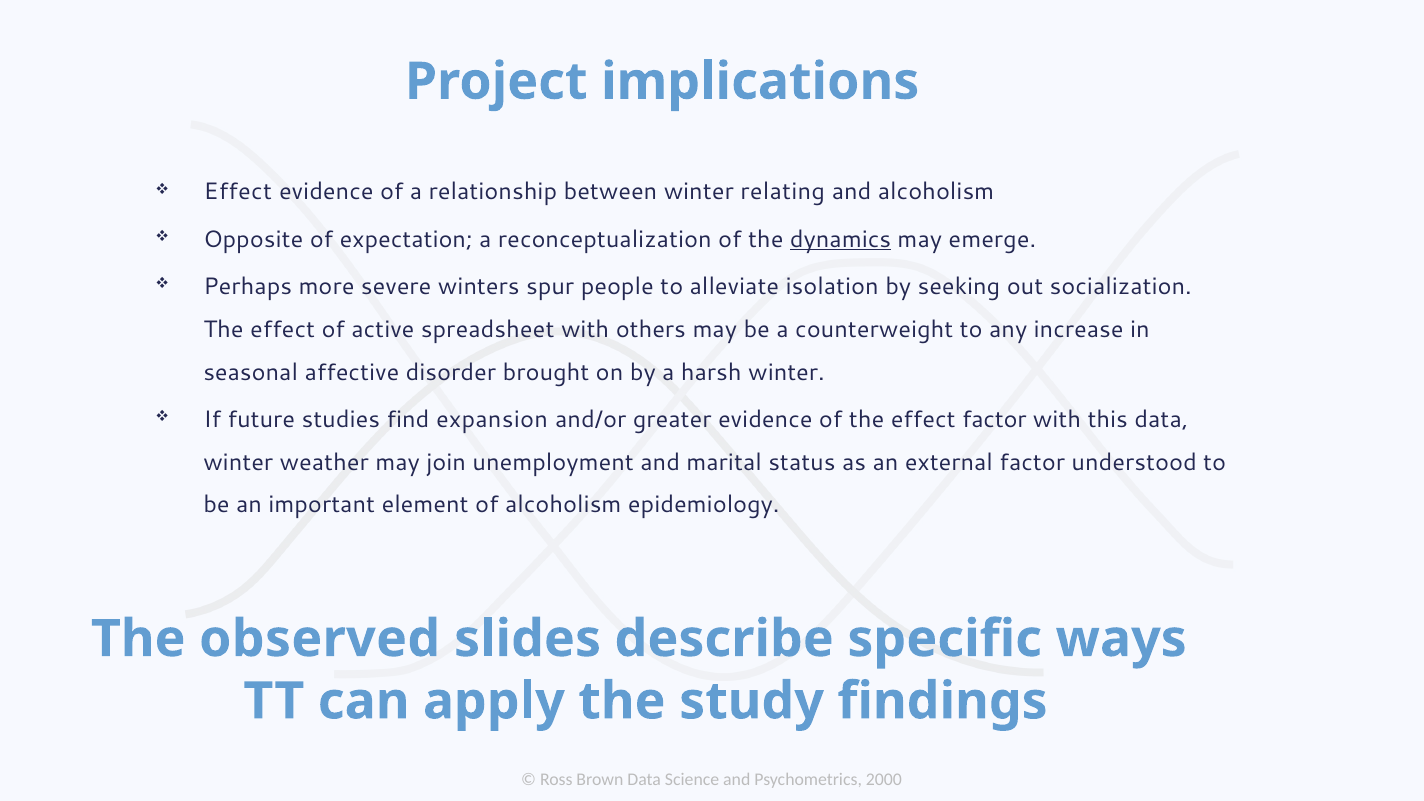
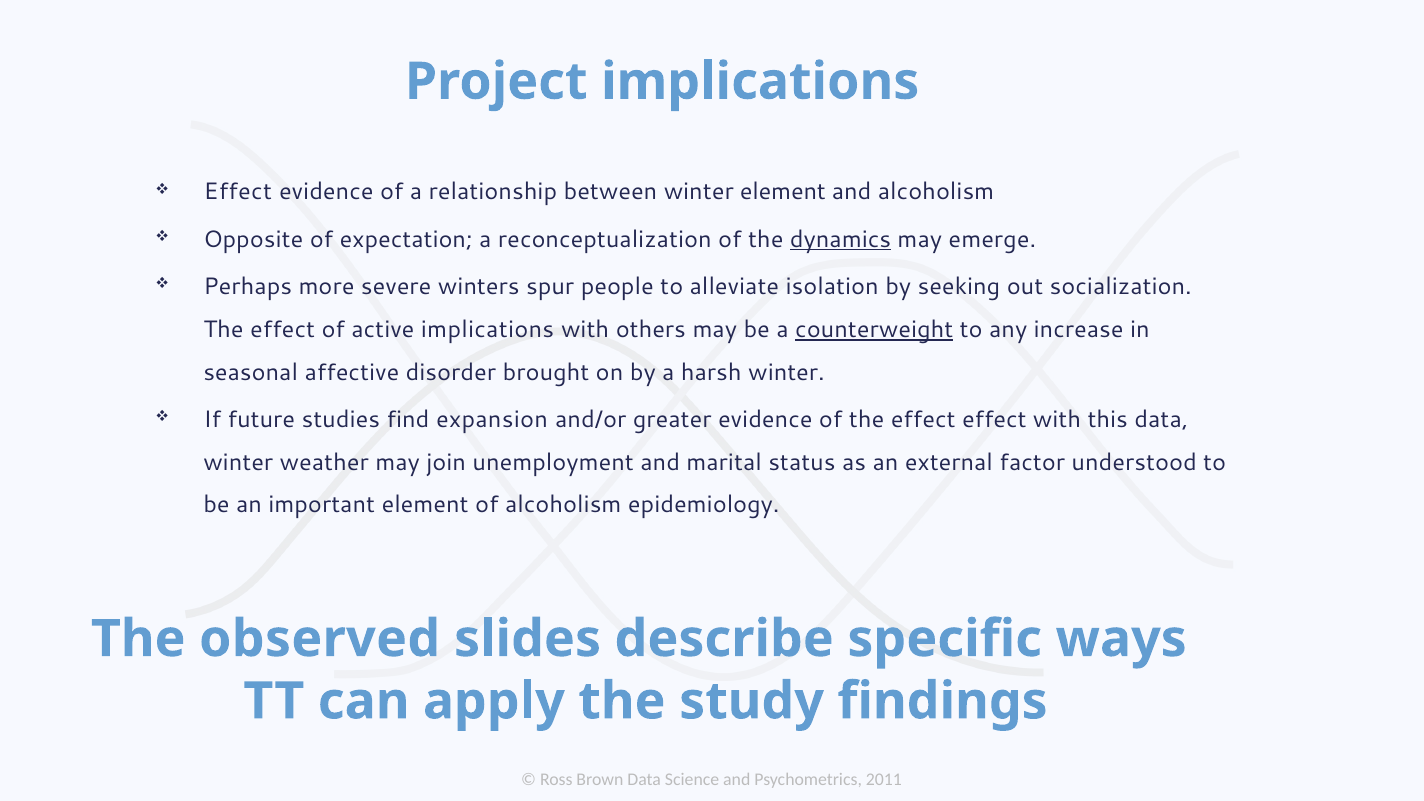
winter relating: relating -> element (783, 192)
active spreadsheet: spreadsheet -> implications (488, 330)
counterweight underline: none -> present (874, 330)
effect factor: factor -> effect (994, 420)
2000: 2000 -> 2011 (884, 780)
